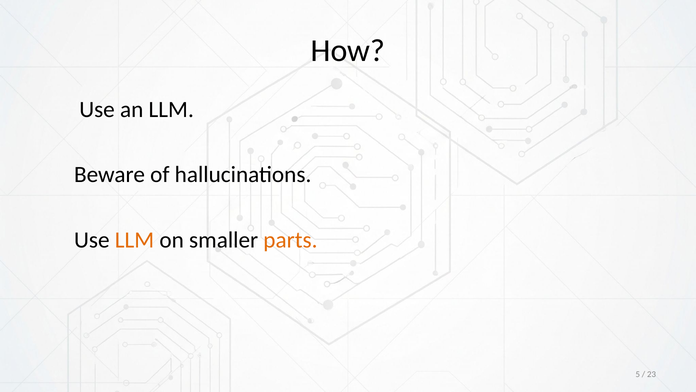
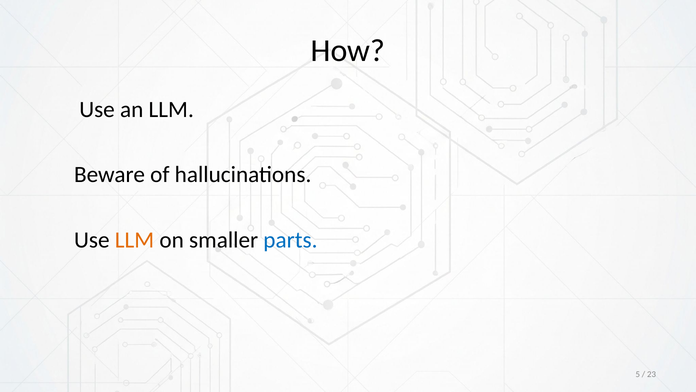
parts colour: orange -> blue (290, 240)
